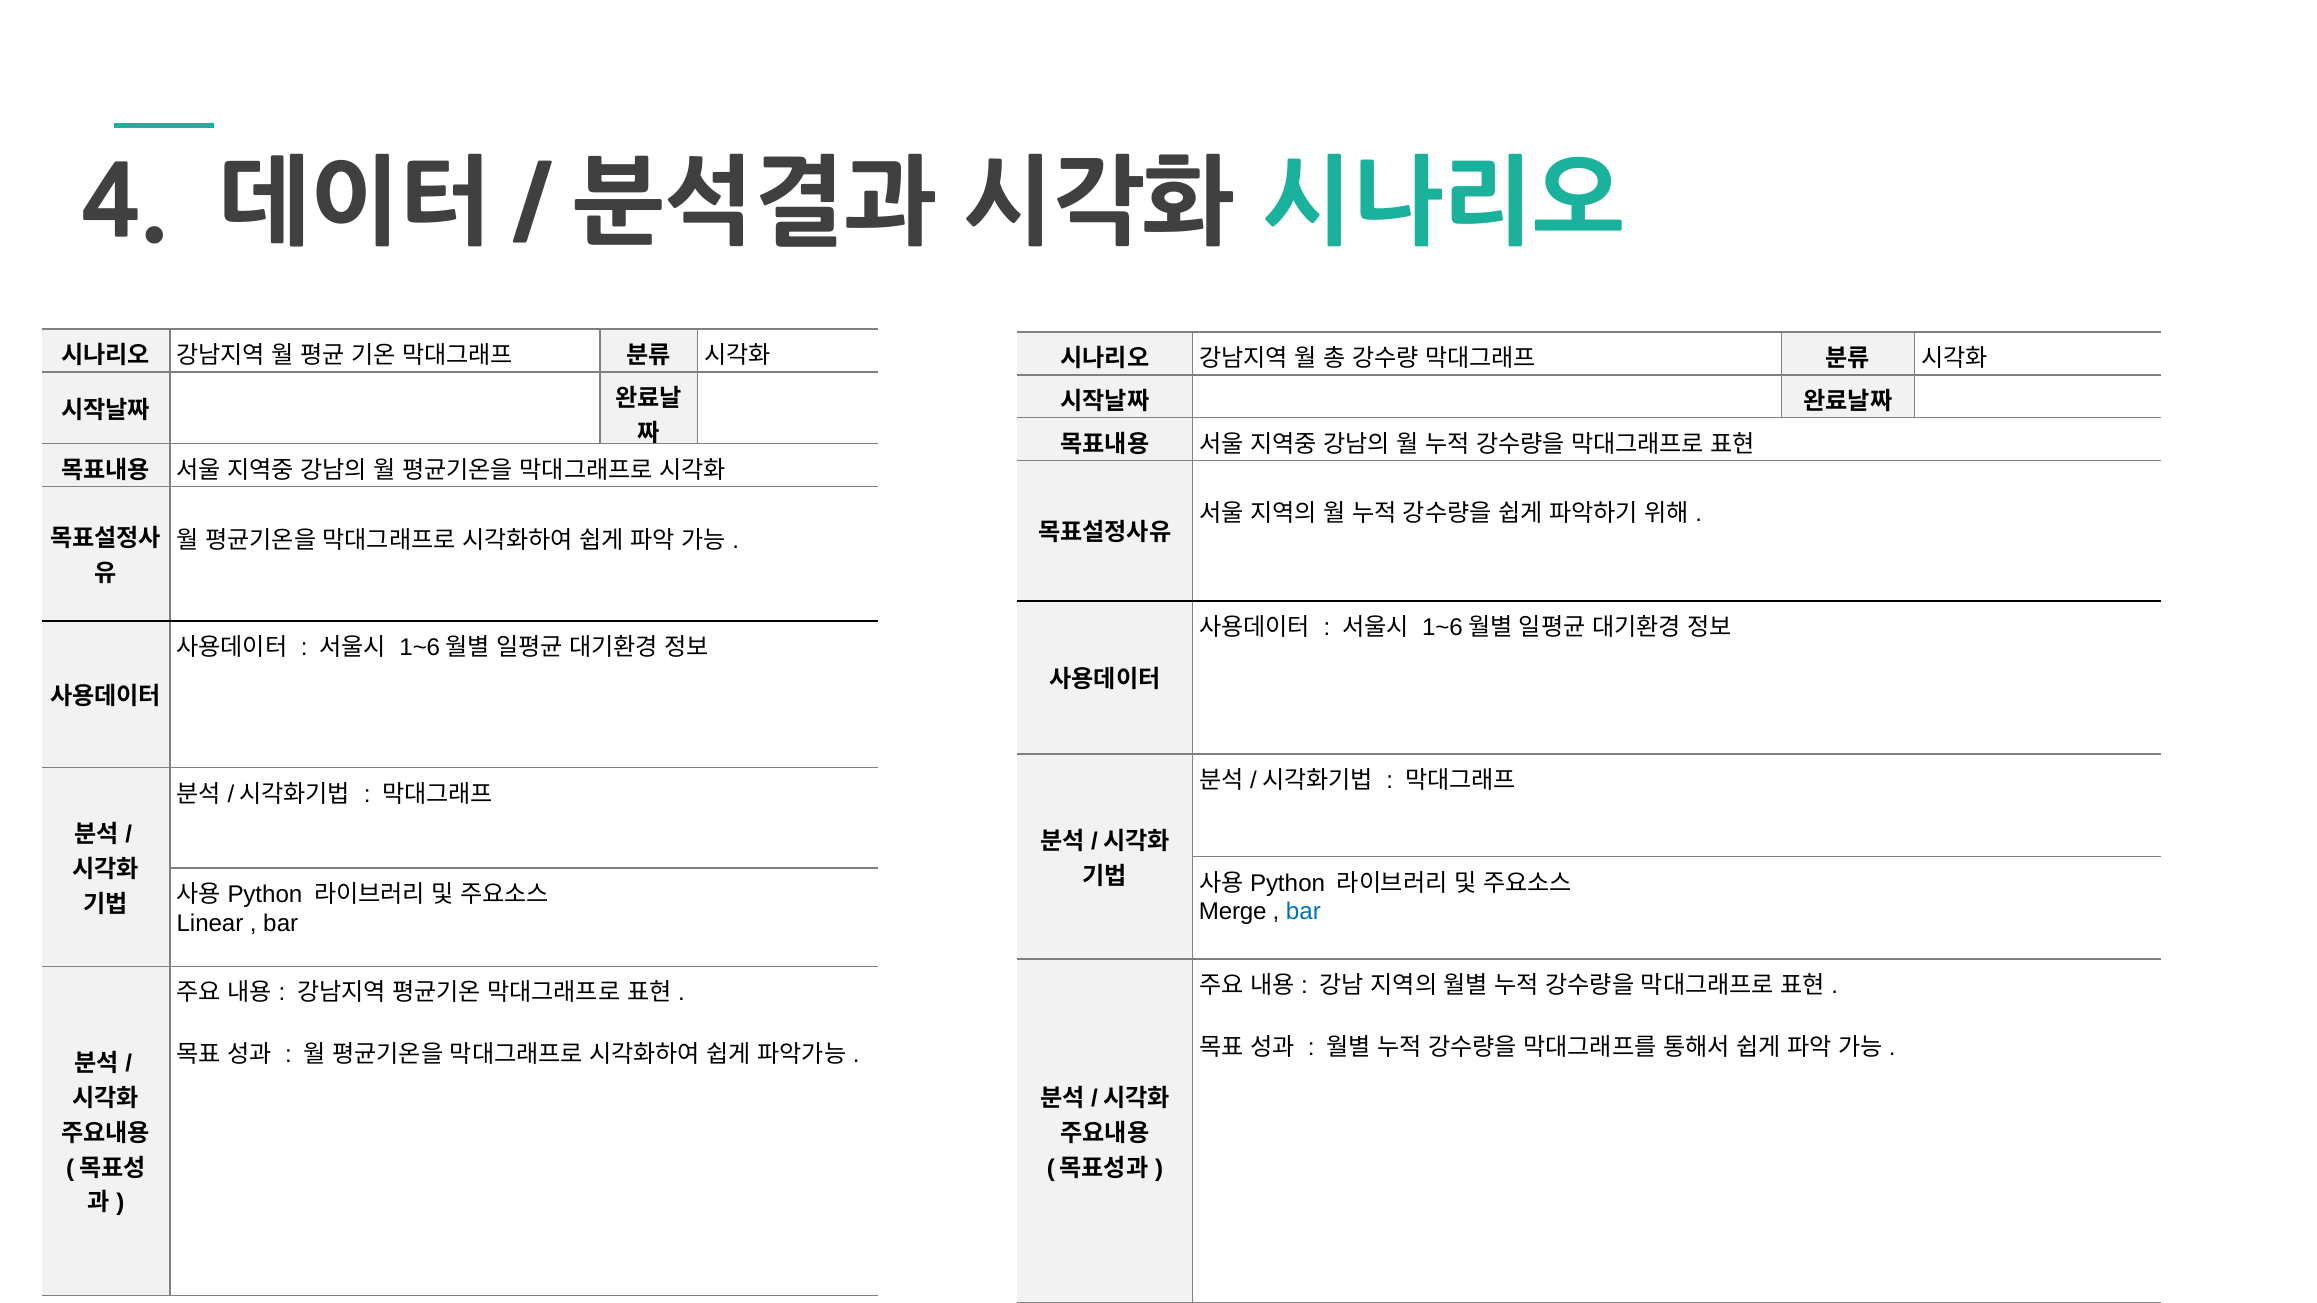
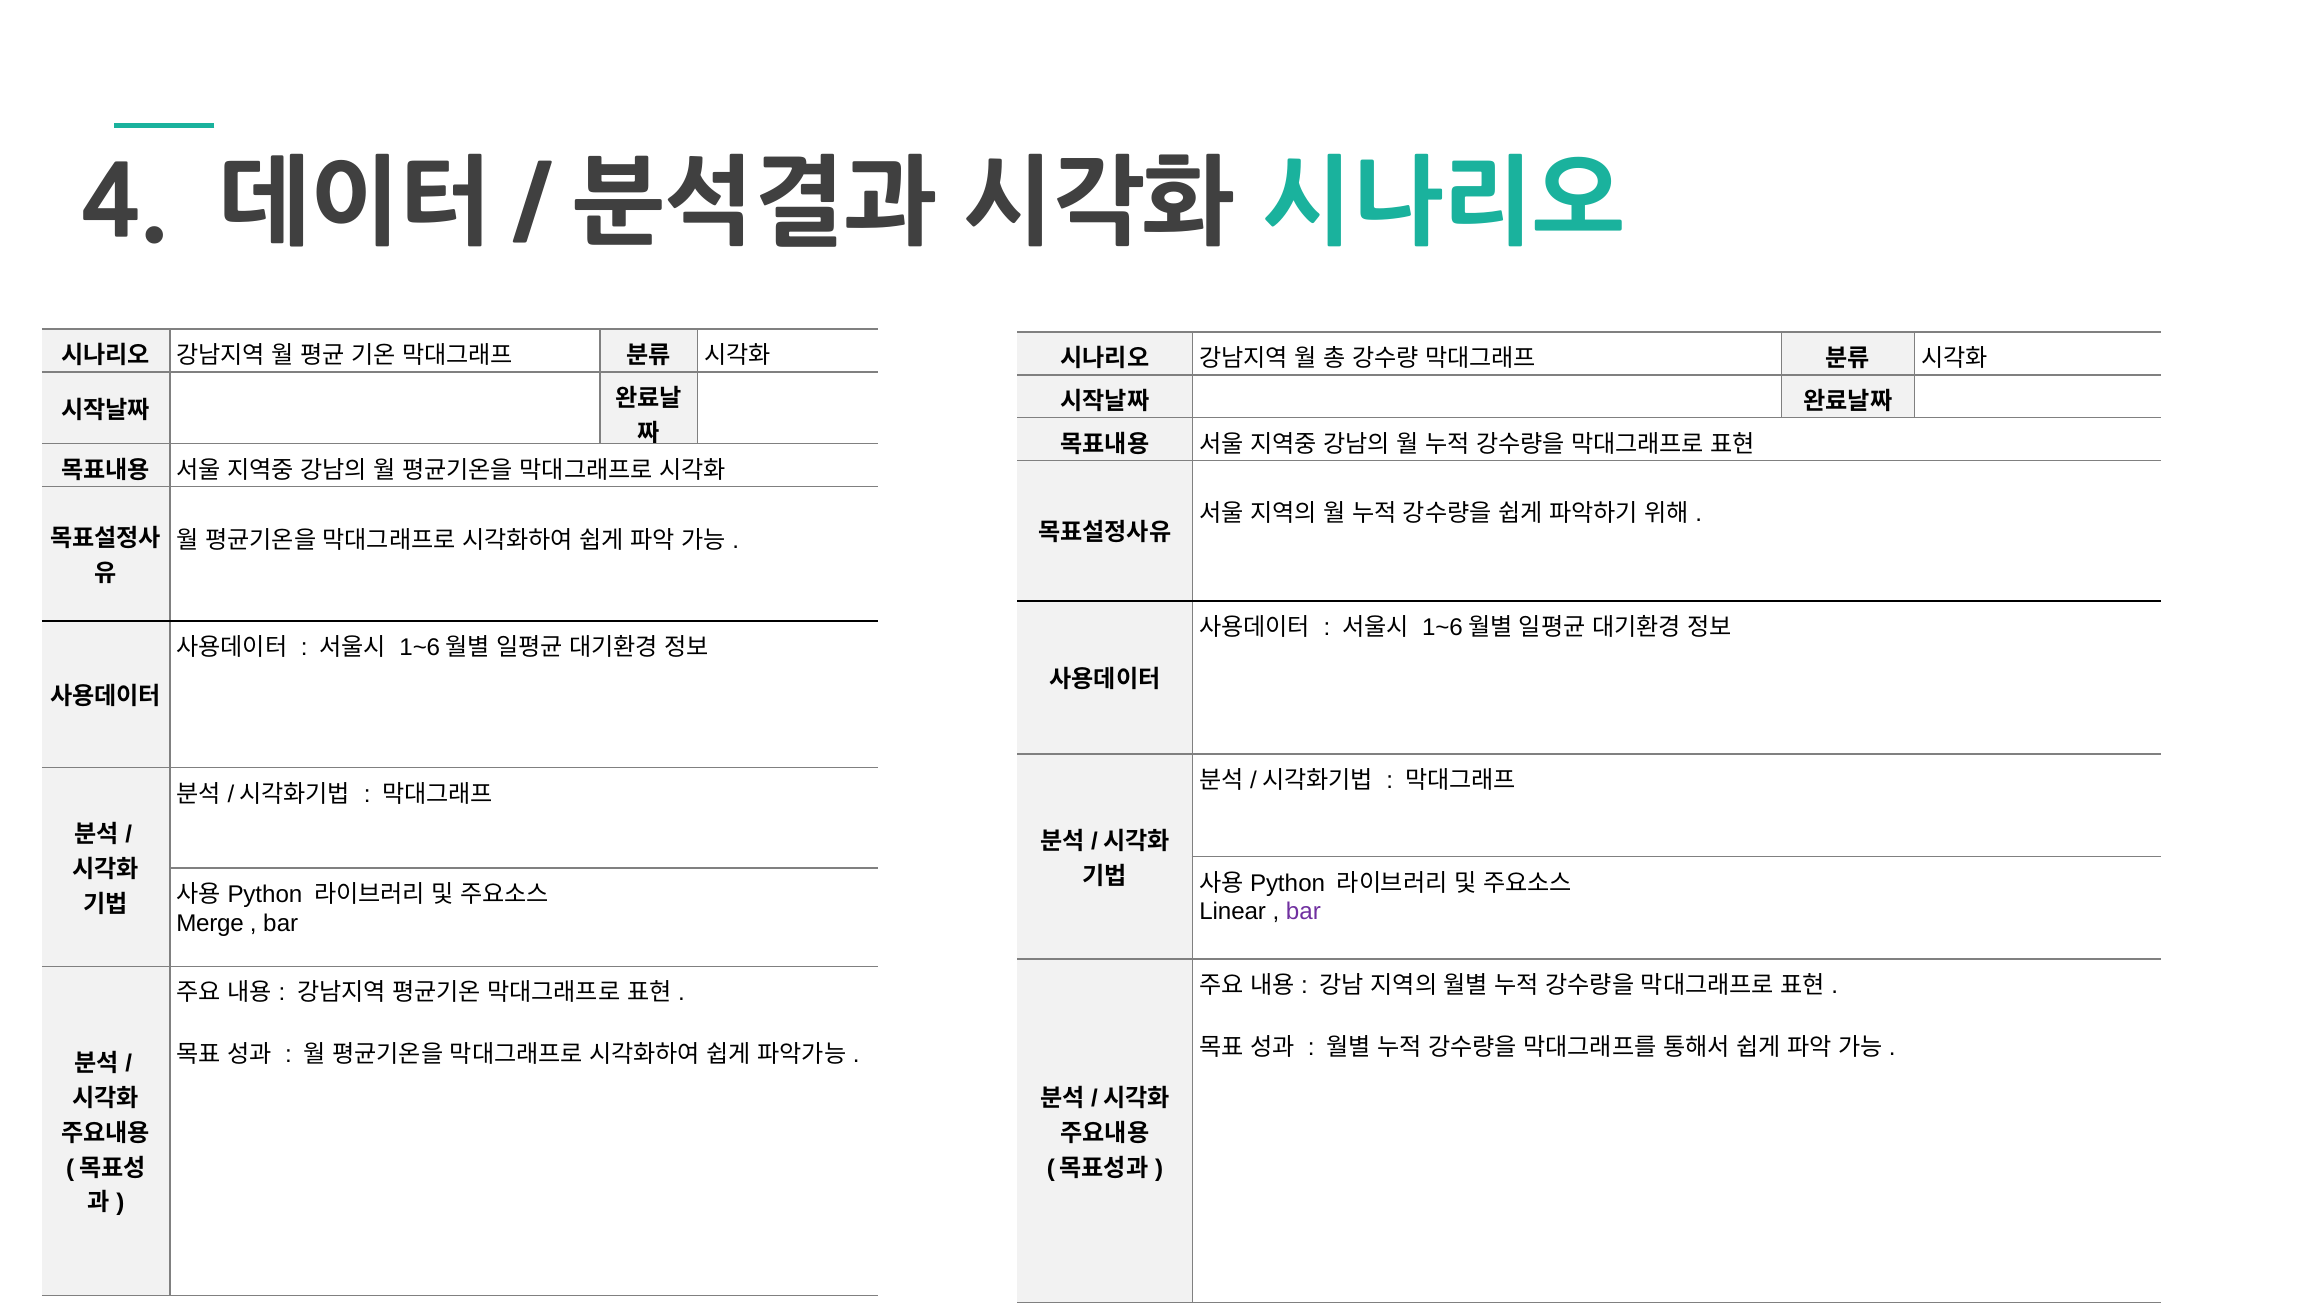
Merge: Merge -> Linear (1233, 912)
bar colour: blue -> purple (1303, 912)
Linear: Linear -> Merge (210, 924)
